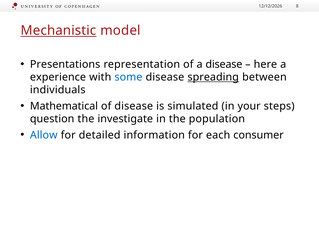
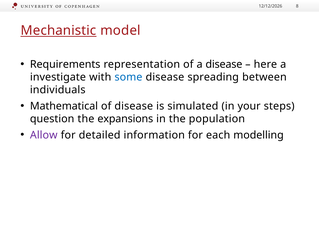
Presentations: Presentations -> Requirements (65, 64)
experience: experience -> investigate (58, 77)
spreading underline: present -> none (213, 77)
investigate: investigate -> expansions (125, 119)
Allow colour: blue -> purple (44, 135)
consumer: consumer -> modelling (259, 135)
